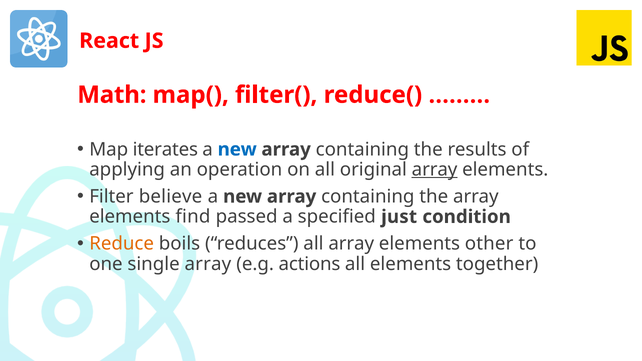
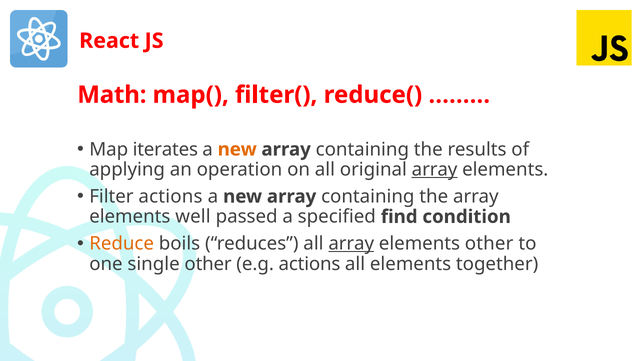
new colour: blue -> orange (237, 149)
Filter believe: believe -> actions (171, 197)
find: find -> well (193, 217)
just: just -> find (399, 217)
array underline: none -> present (351, 244)
single array: array -> other (208, 264)
